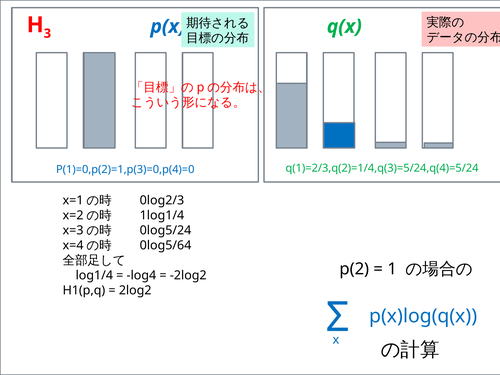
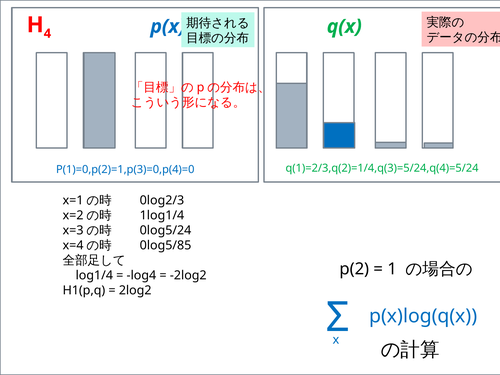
3: 3 -> 4 (47, 34)
0log5/64: 0log5/64 -> 0log5/85 (166, 245)
